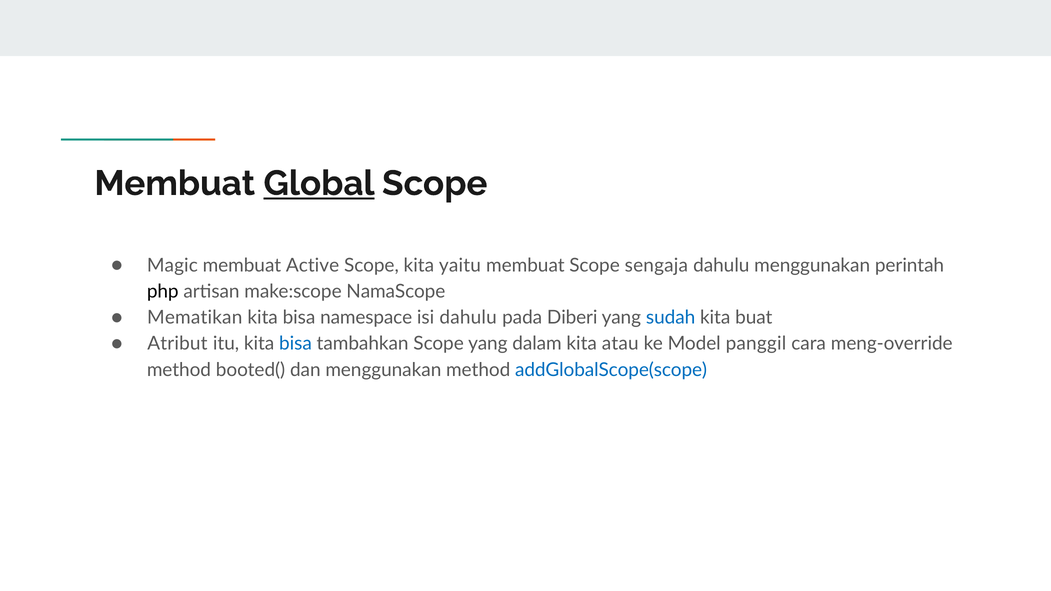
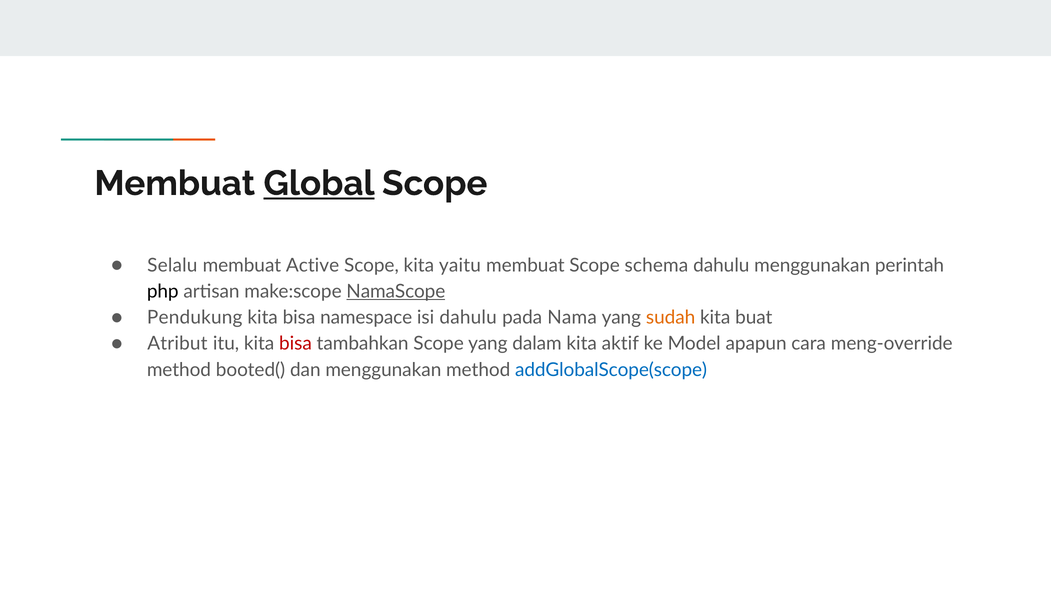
Magic: Magic -> Selalu (172, 265)
sengaja: sengaja -> schema (656, 265)
NamaScope underline: none -> present (396, 291)
Mematikan: Mematikan -> Pendukung (195, 318)
Diberi: Diberi -> Nama (572, 318)
sudah colour: blue -> orange (671, 318)
bisa colour: blue -> red (295, 344)
atau: atau -> aktif (620, 344)
panggil: panggil -> apapun (756, 344)
